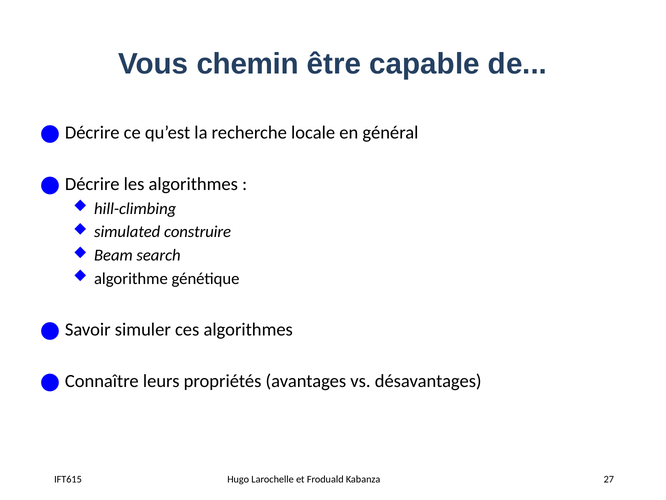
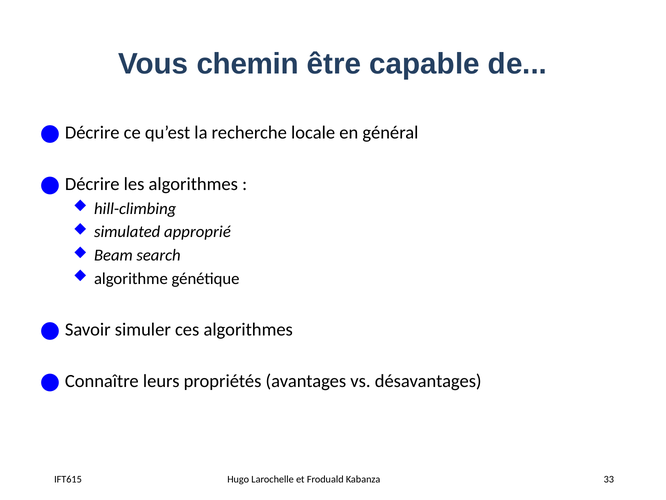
construire: construire -> approprié (197, 232)
27: 27 -> 33 (609, 479)
